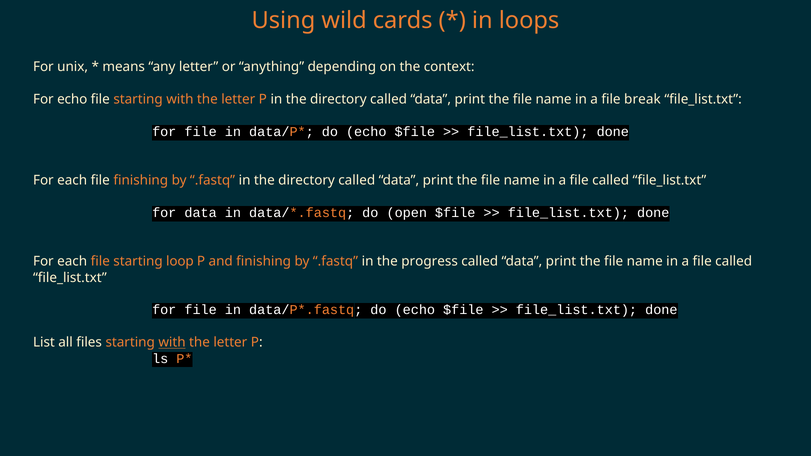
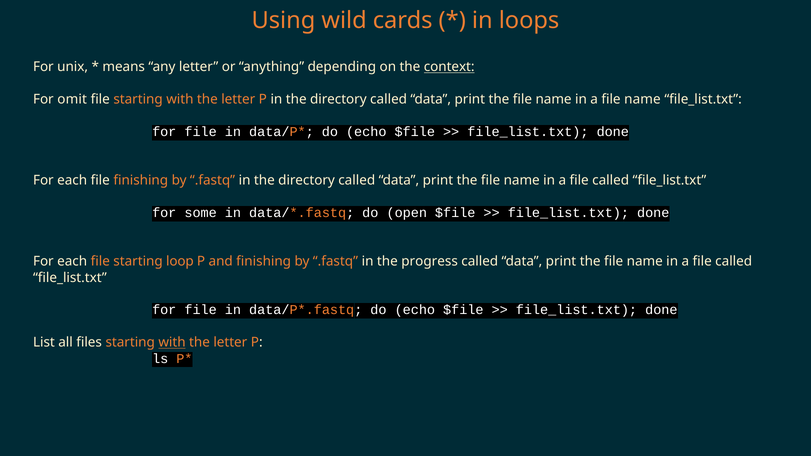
context underline: none -> present (449, 67)
For echo: echo -> omit (72, 99)
a file break: break -> name (642, 99)
for data: data -> some (201, 213)
